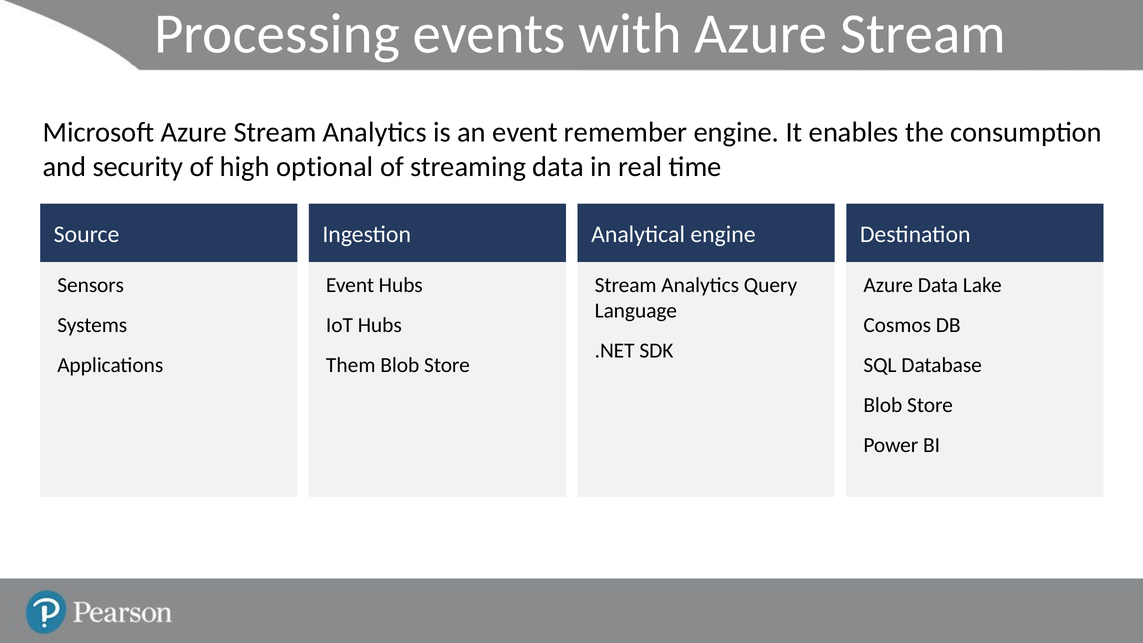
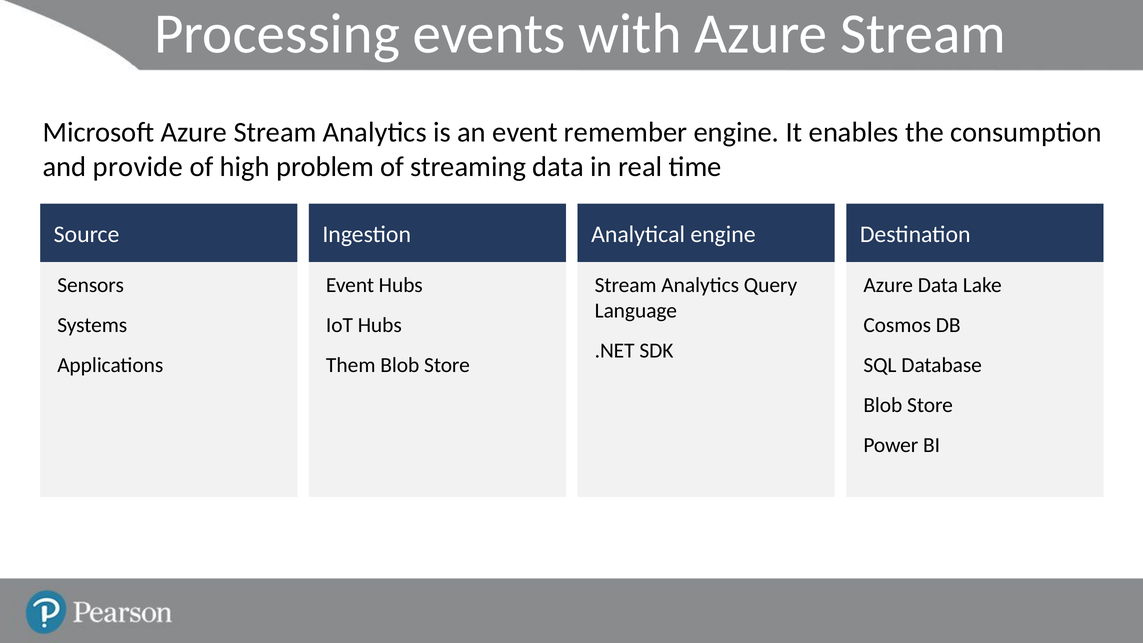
security: security -> provide (138, 167)
optional: optional -> problem (325, 167)
